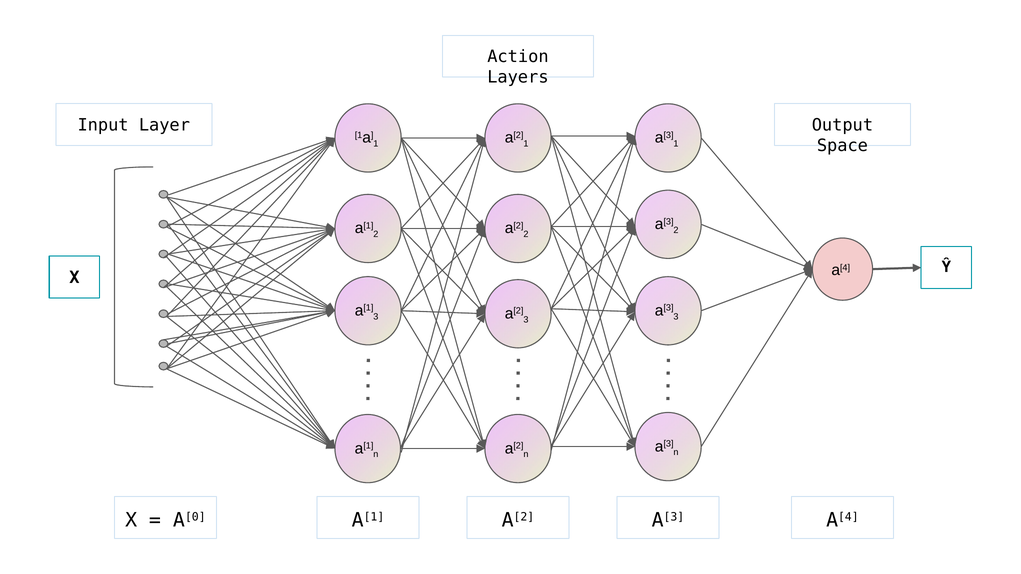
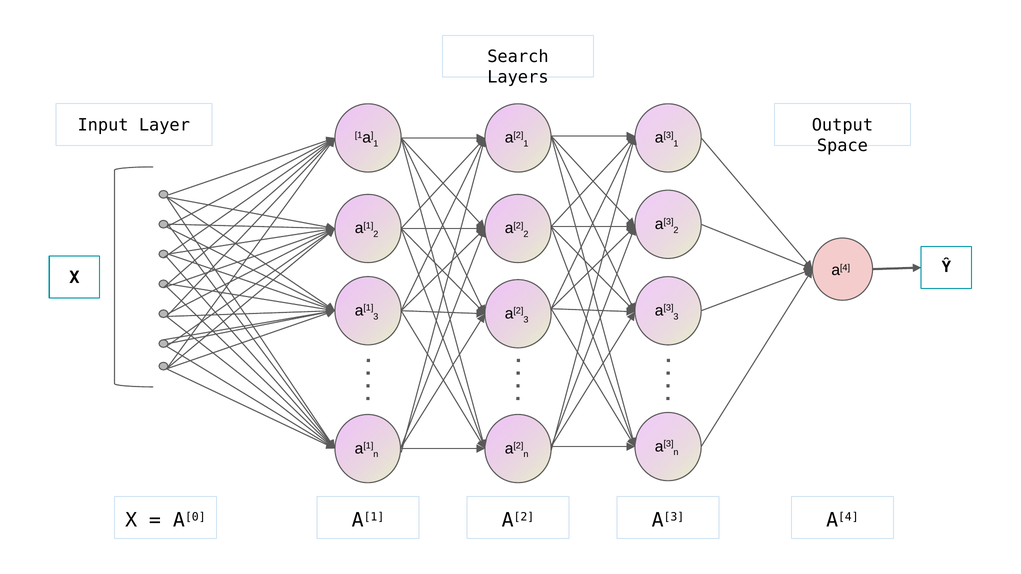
Action: Action -> Search (518, 57)
